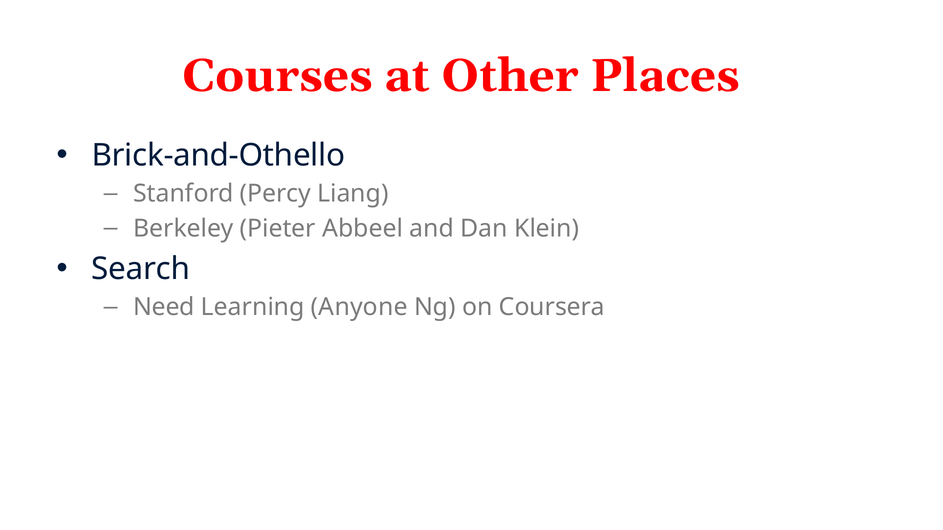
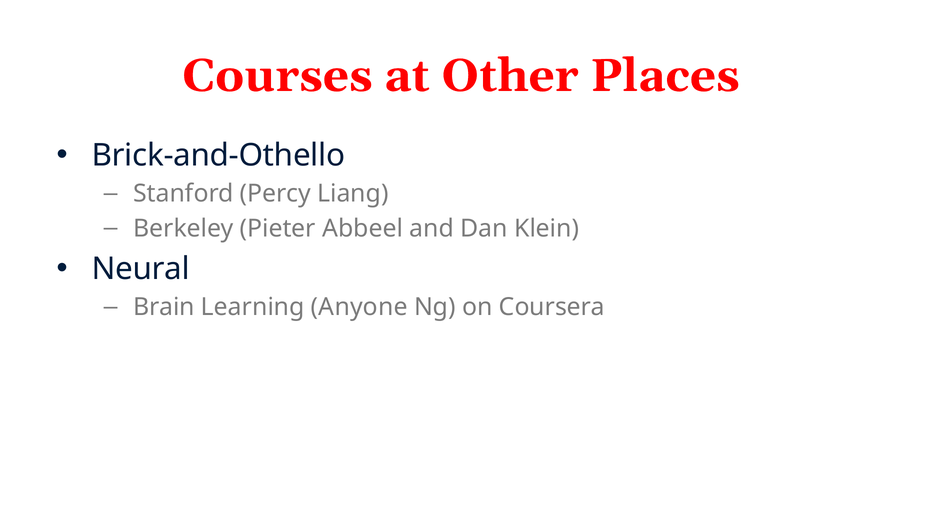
Search: Search -> Neural (141, 269)
Need: Need -> Brain (164, 307)
